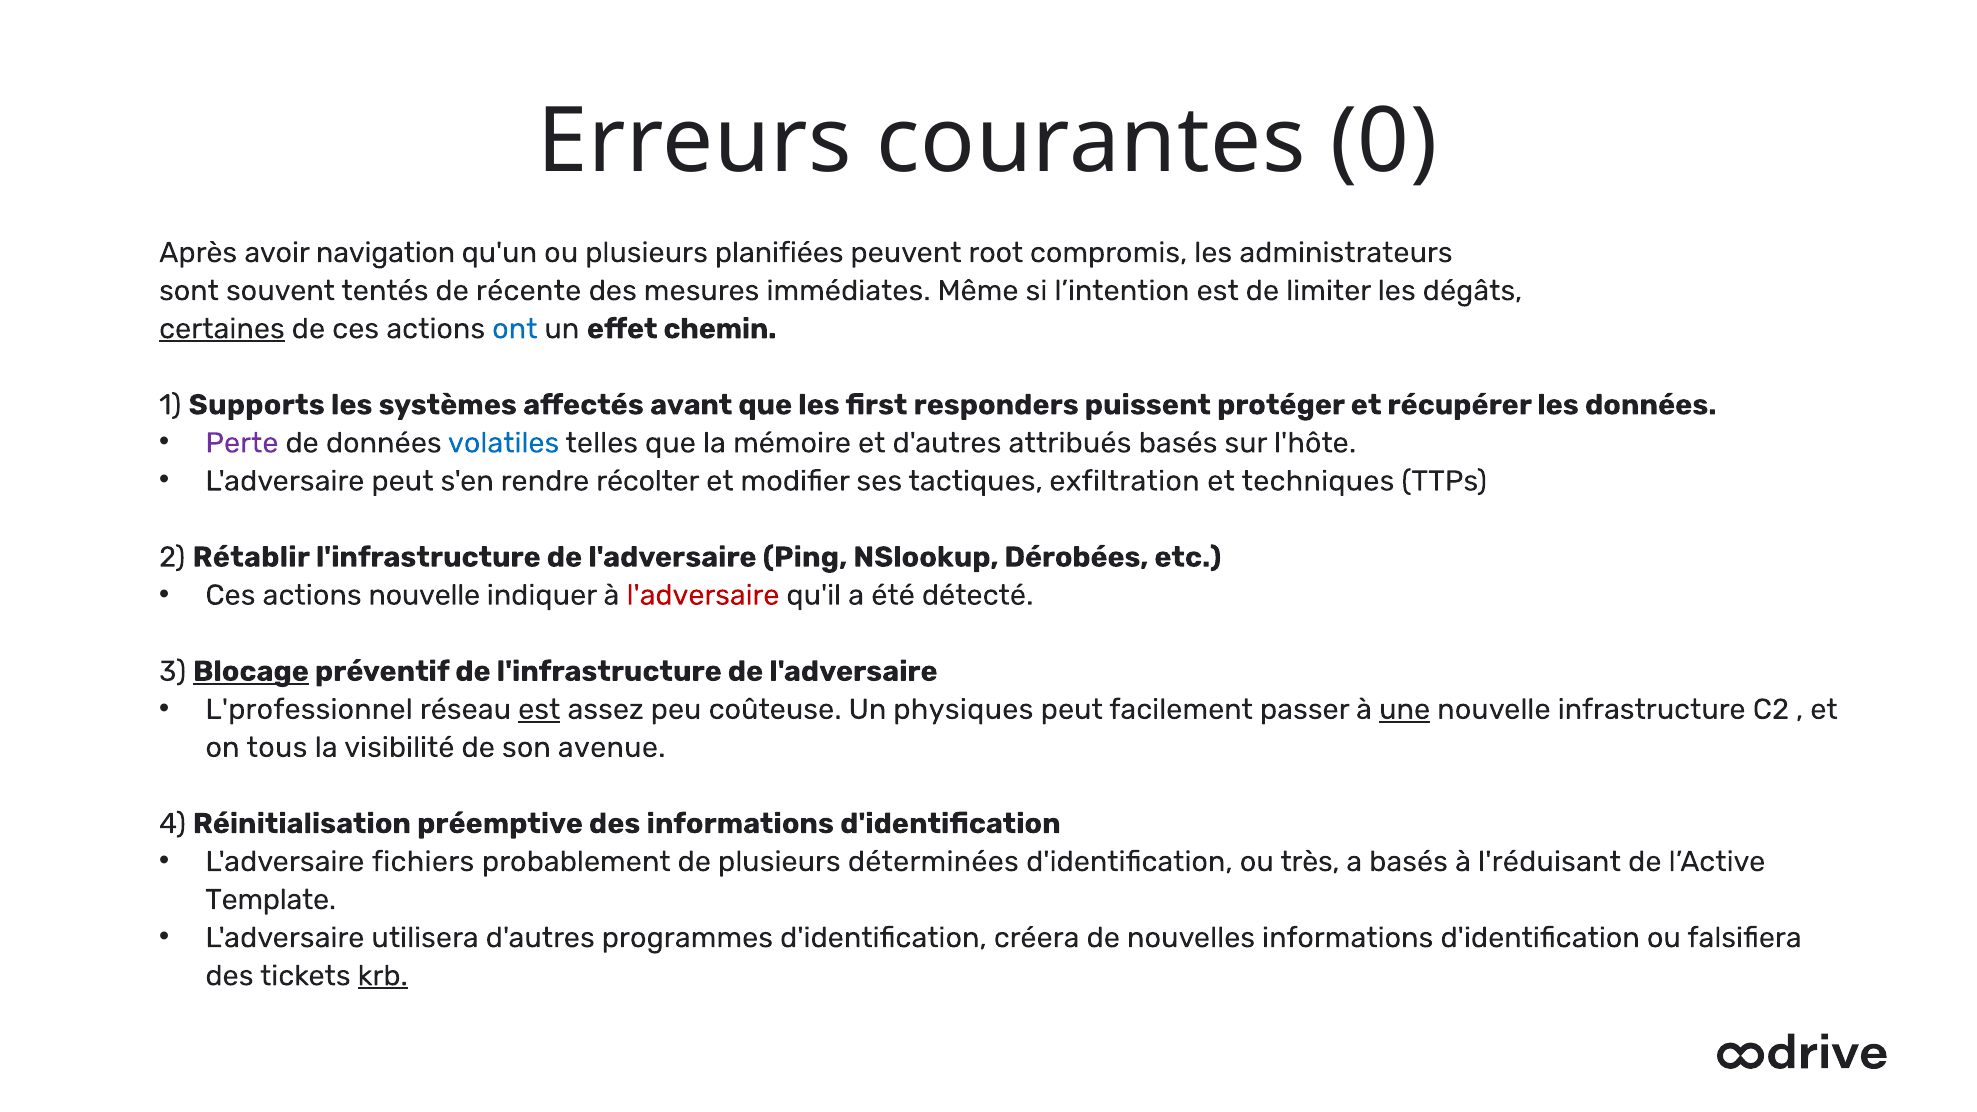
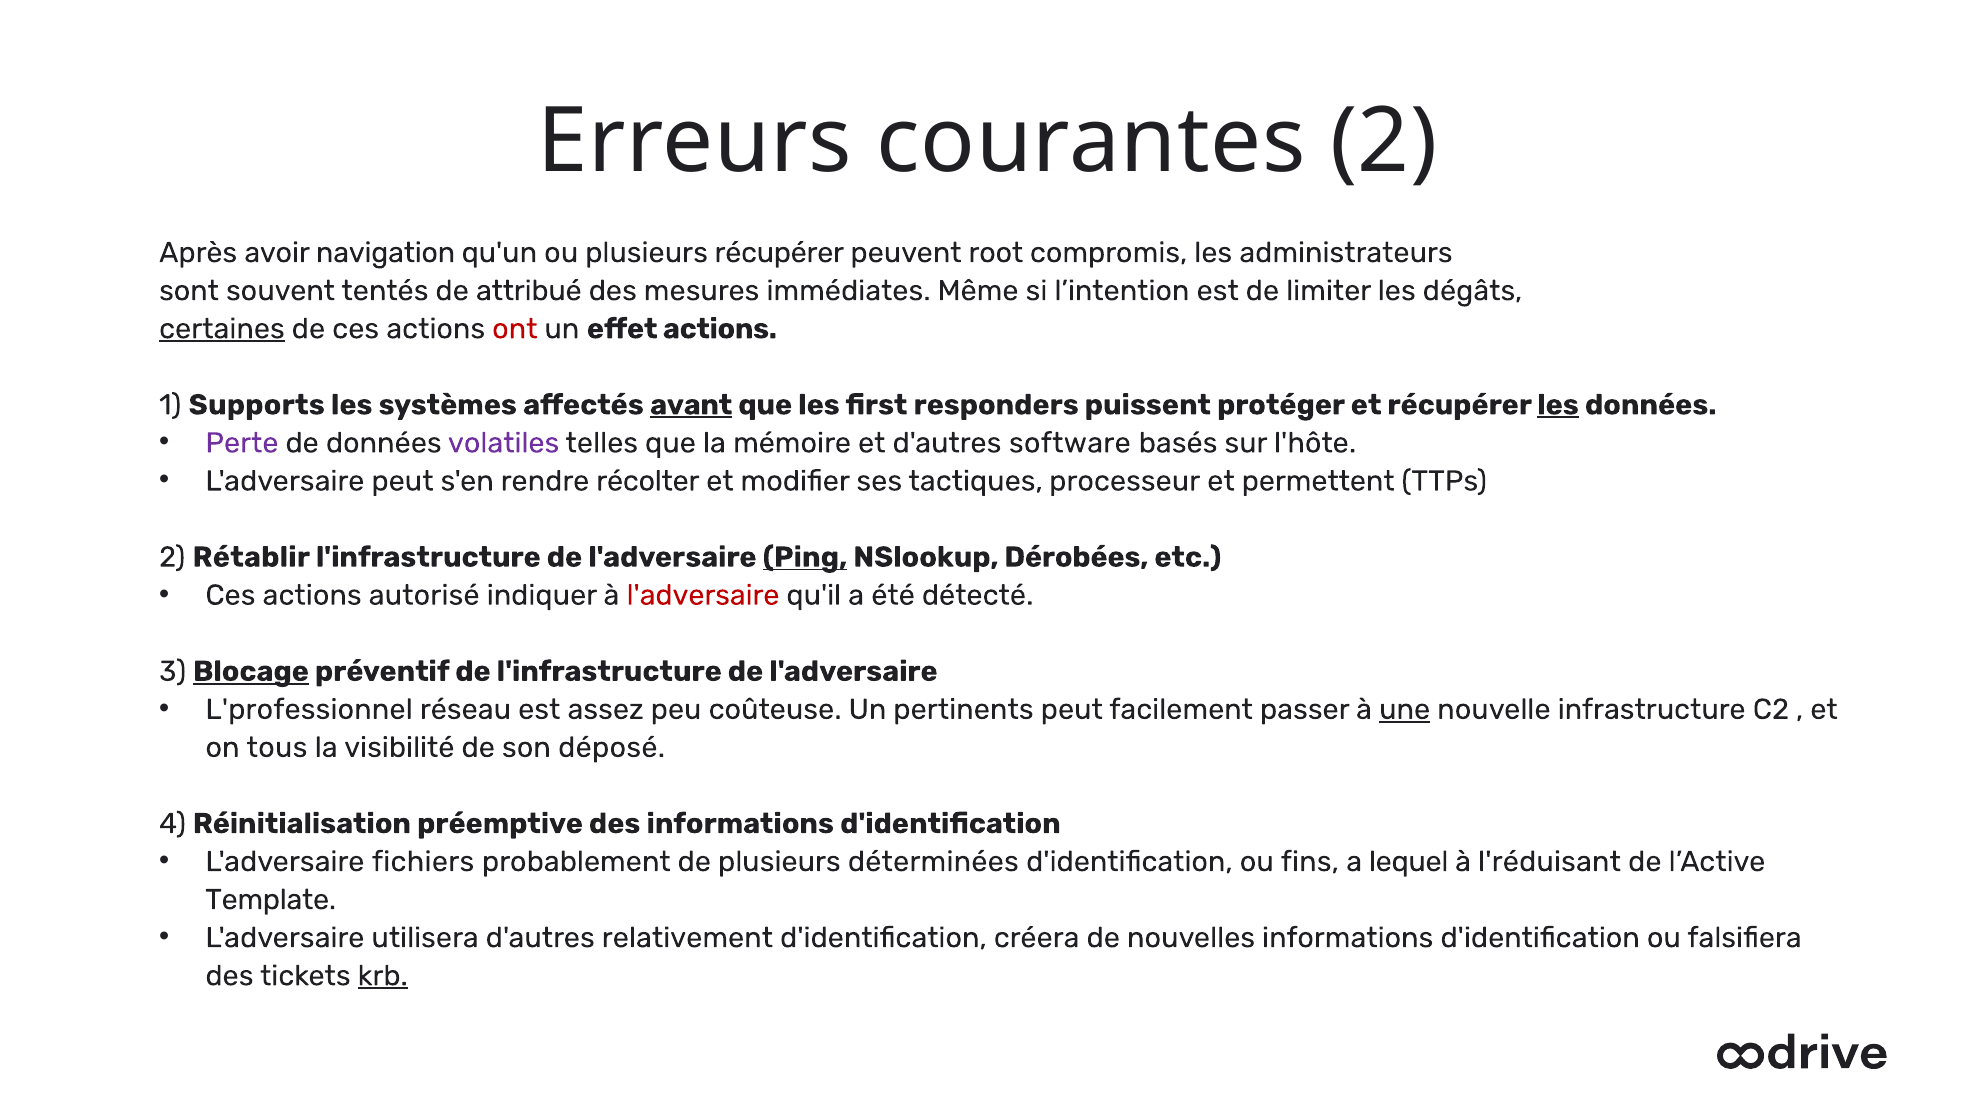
courantes 0: 0 -> 2 (1384, 141)
plusieurs planifiées: planifiées -> récupérer (779, 253)
récente: récente -> attribué (529, 291)
ont colour: blue -> red (515, 329)
effet chemin: chemin -> actions (720, 329)
avant underline: none -> present (691, 405)
les underline: none -> present (1558, 405)
volatiles colour: blue -> purple (504, 443)
attribués: attribués -> software (1070, 443)
exfiltration: exfiltration -> processeur (1125, 481)
techniques: techniques -> permettent (1318, 481)
Ping underline: none -> present (805, 557)
actions nouvelle: nouvelle -> autorisé (424, 595)
est underline: present -> none (539, 709)
physiques: physiques -> pertinents (963, 709)
avenue: avenue -> déposé (612, 747)
très: très -> fins (1310, 862)
a basés: basés -> lequel (1409, 862)
programmes: programmes -> relativement (687, 938)
